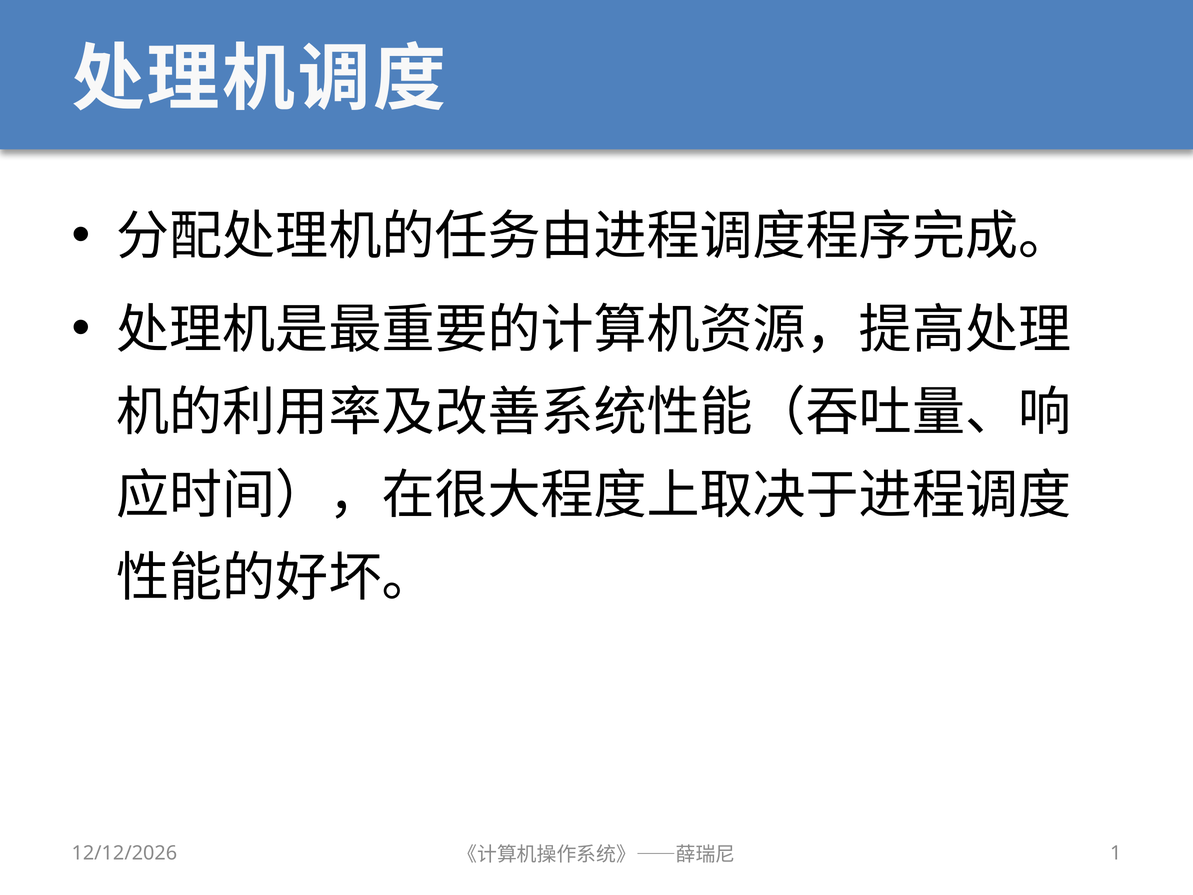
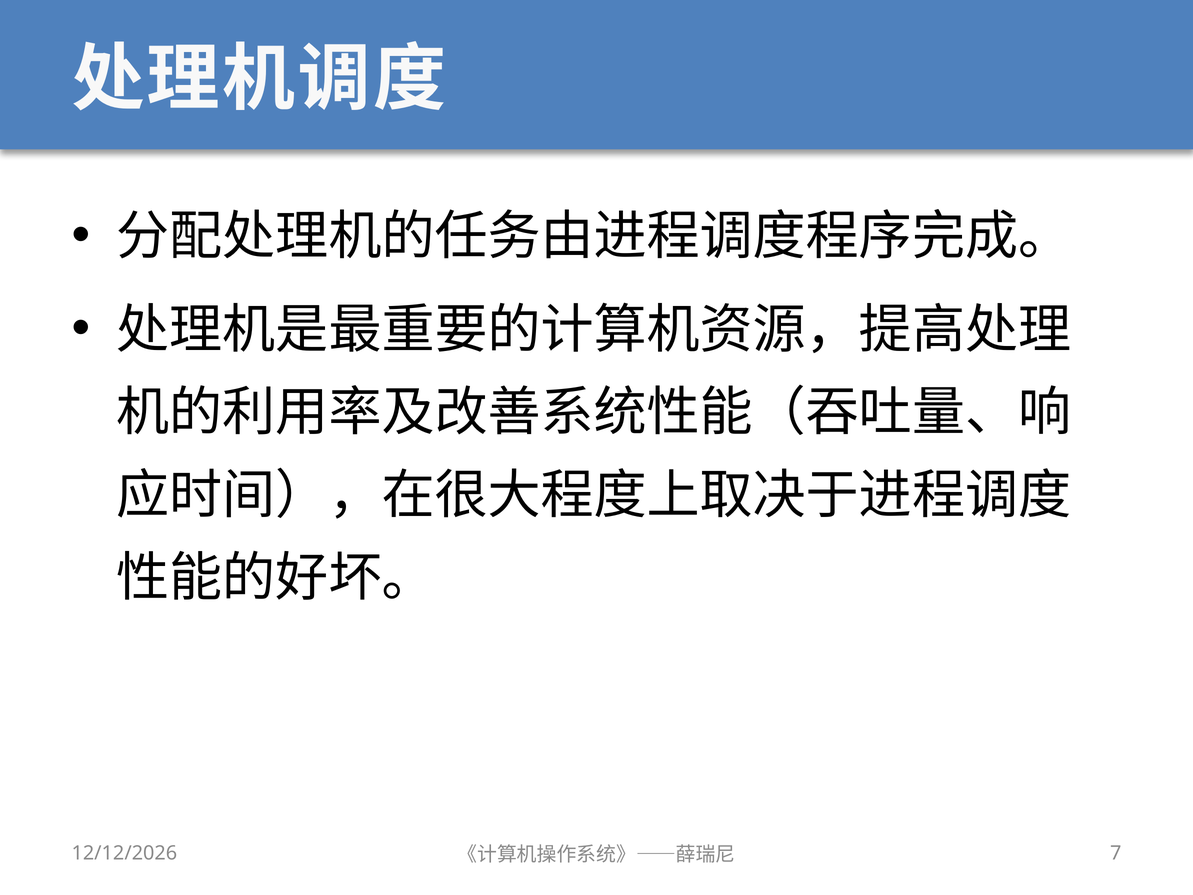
1: 1 -> 7 (1116, 853)
